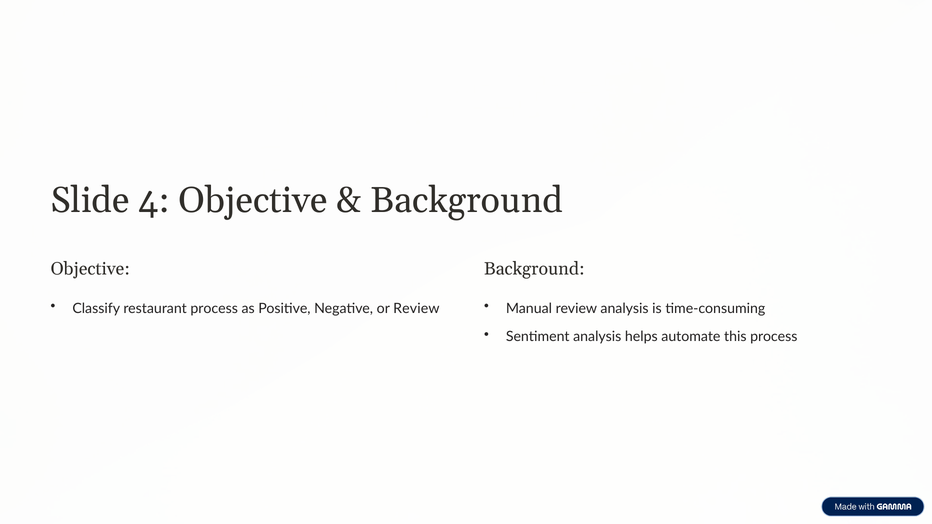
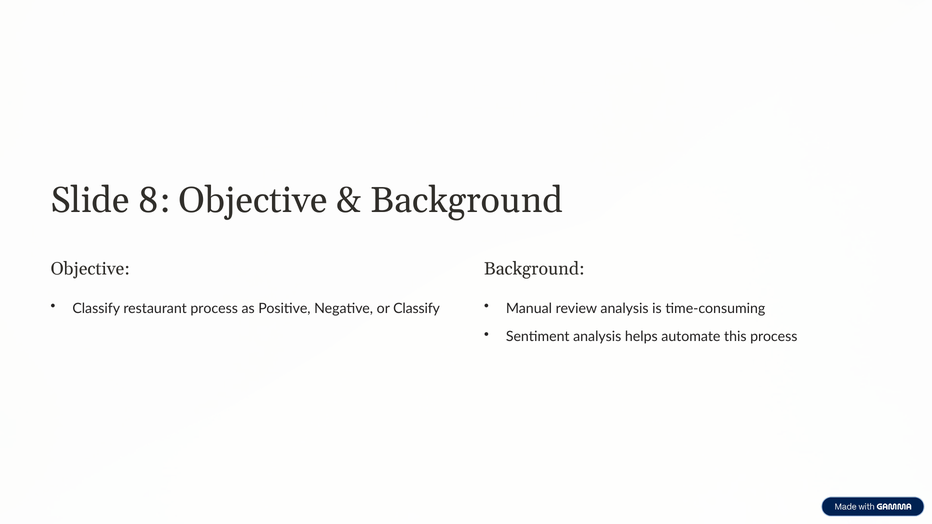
4: 4 -> 8 (154, 201)
or Review: Review -> Classify (417, 309)
